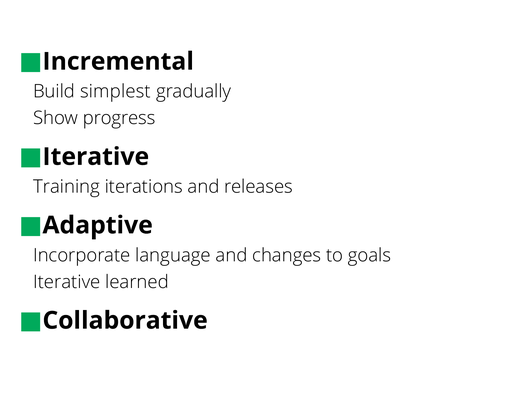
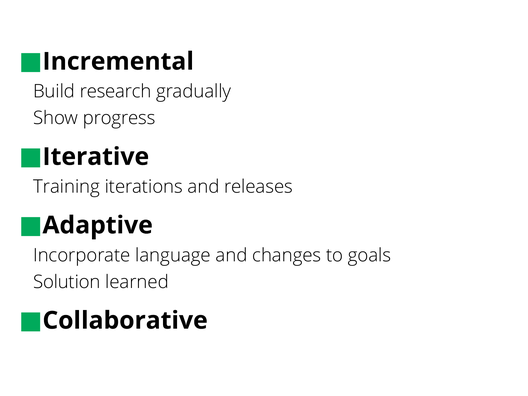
simplest: simplest -> research (116, 91)
Iterative: Iterative -> Solution (67, 282)
